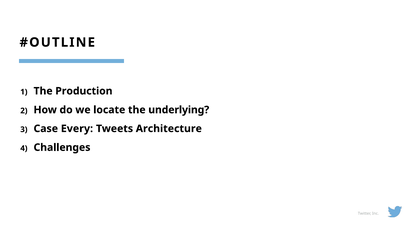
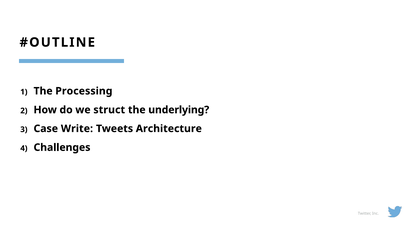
Production: Production -> Processing (84, 91)
locate: locate -> struct (109, 110)
Every: Every -> Write (77, 129)
